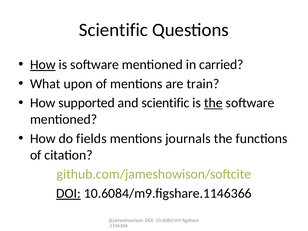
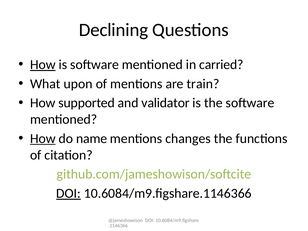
Scientific: Scientific -> Declining (113, 30)
and scientific: scientific -> validator (166, 103)
the underline: present -> none (213, 103)
How underline: none -> present (43, 139)
fields: fields -> name (92, 139)
journals: journals -> changes (188, 139)
